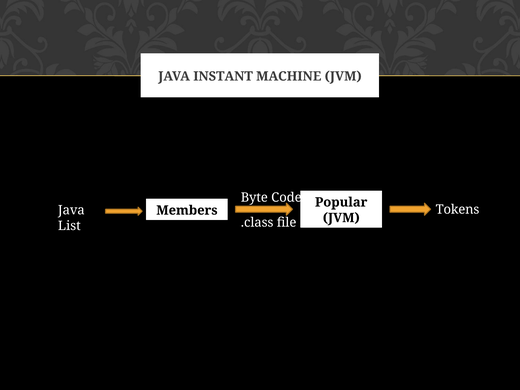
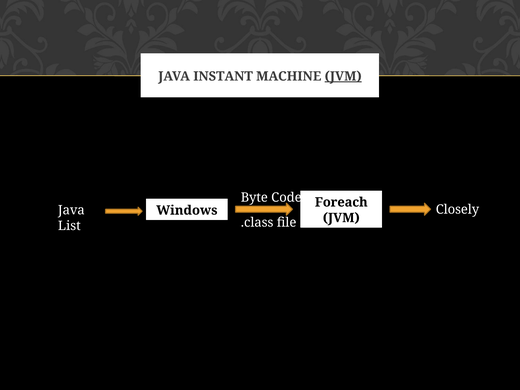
JVM underline: none -> present (343, 76)
Popular: Popular -> Foreach (341, 202)
Tokens: Tokens -> Closely (457, 210)
Members: Members -> Windows (187, 210)
